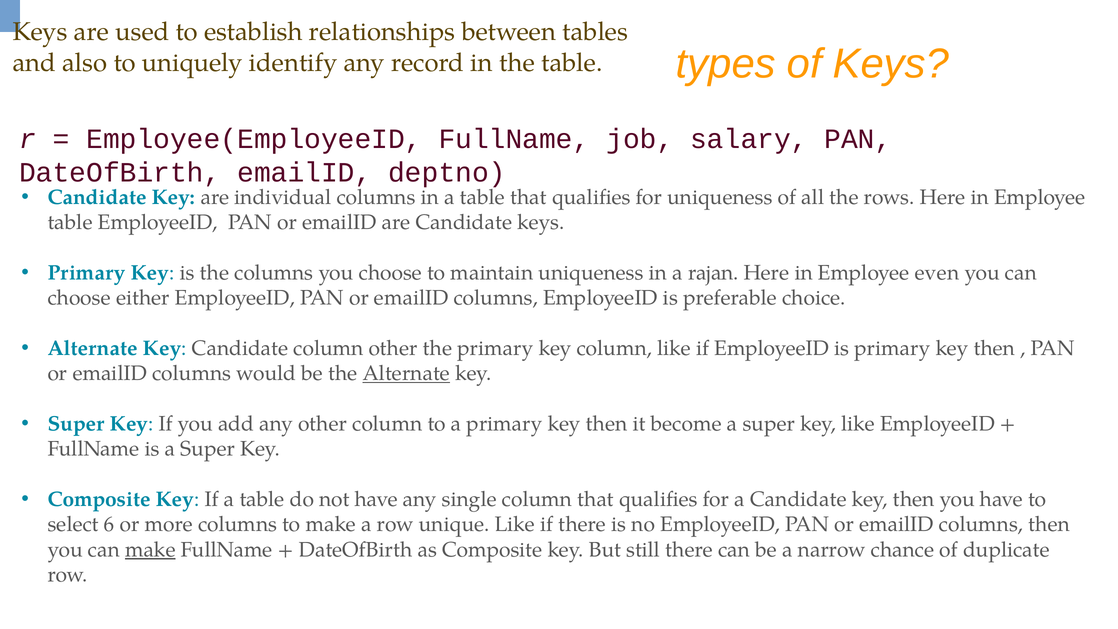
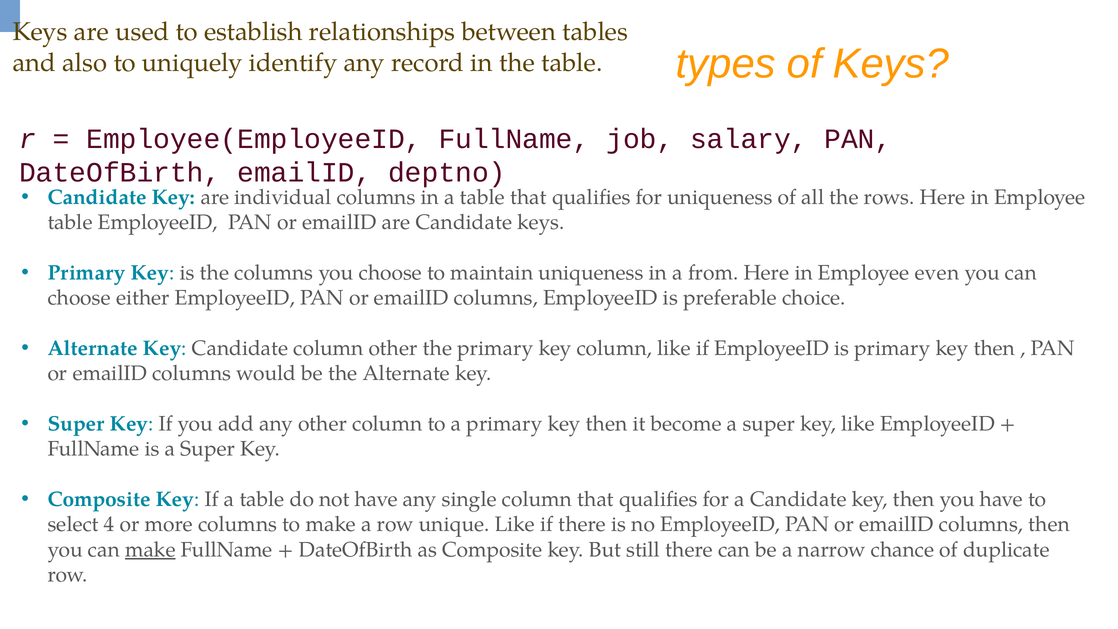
rajan: rajan -> from (713, 273)
Alternate underline: present -> none (406, 373)
6: 6 -> 4 (109, 524)
